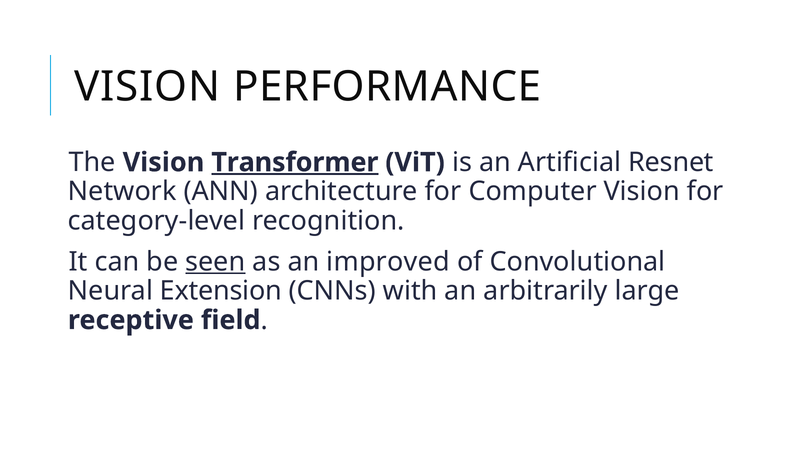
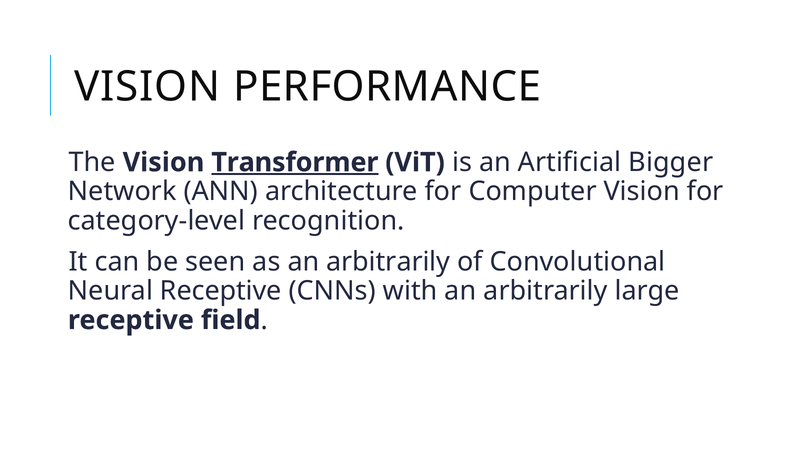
Resnet: Resnet -> Bigger (671, 162)
seen underline: present -> none (215, 262)
as an improved: improved -> arbitrarily (388, 262)
Neural Extension: Extension -> Receptive (221, 291)
